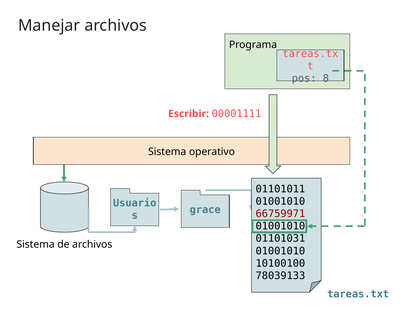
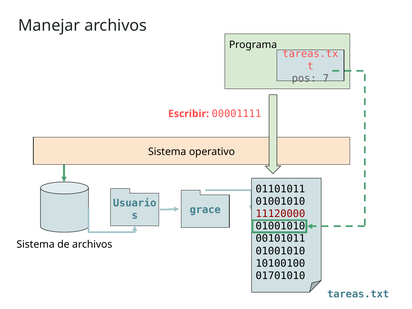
8: 8 -> 7 (326, 78)
66759971: 66759971 -> 11120000 (280, 214)
01101031: 01101031 -> 00101011 (280, 239)
78039133: 78039133 -> 01701010 (280, 276)
